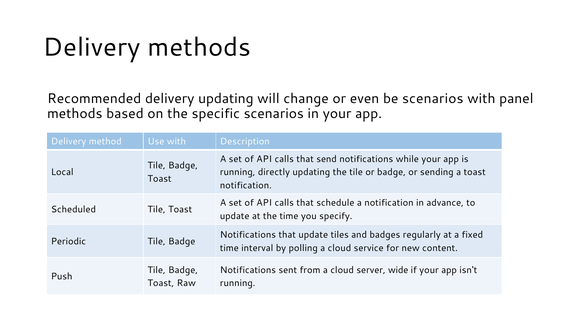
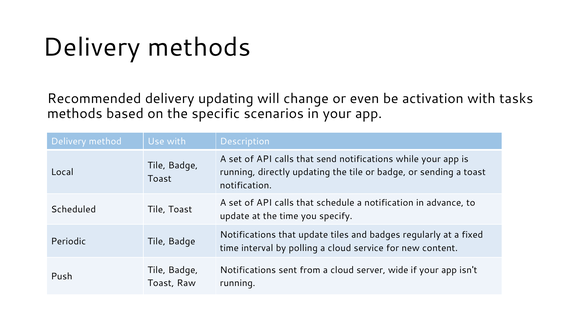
be scenarios: scenarios -> activation (433, 98)
panel: panel -> tasks (516, 98)
